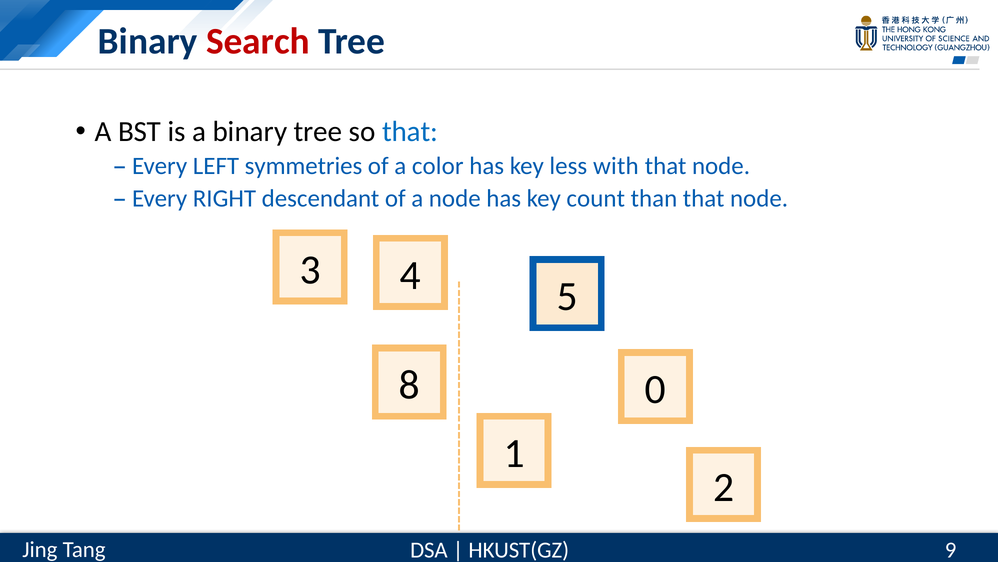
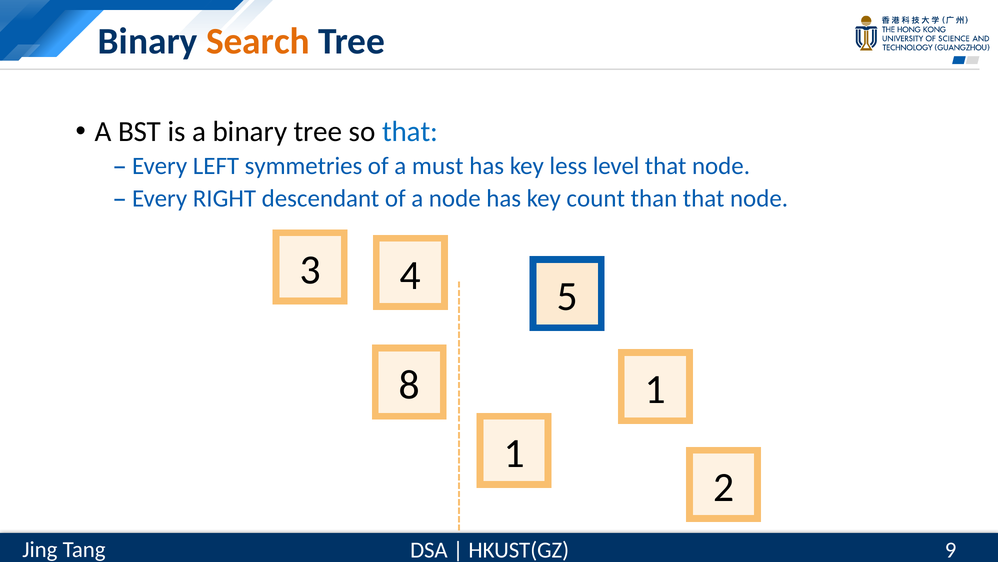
Search colour: red -> orange (258, 41)
color: color -> must (438, 166)
with: with -> level (616, 166)
8 0: 0 -> 1 (655, 389)
